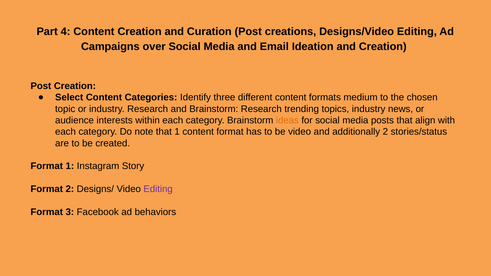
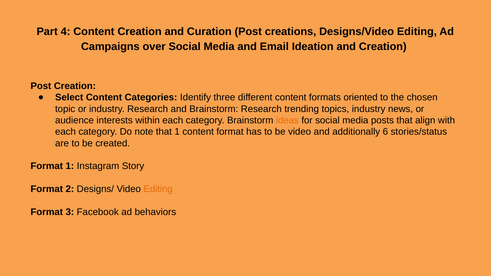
medium: medium -> oriented (361, 98)
additionally 2: 2 -> 6 (385, 132)
Editing colour: purple -> orange (158, 189)
